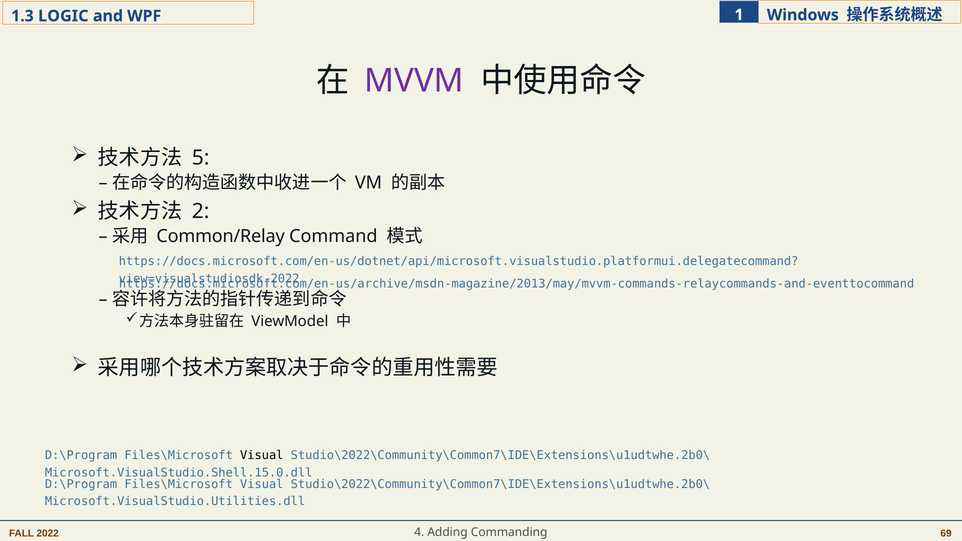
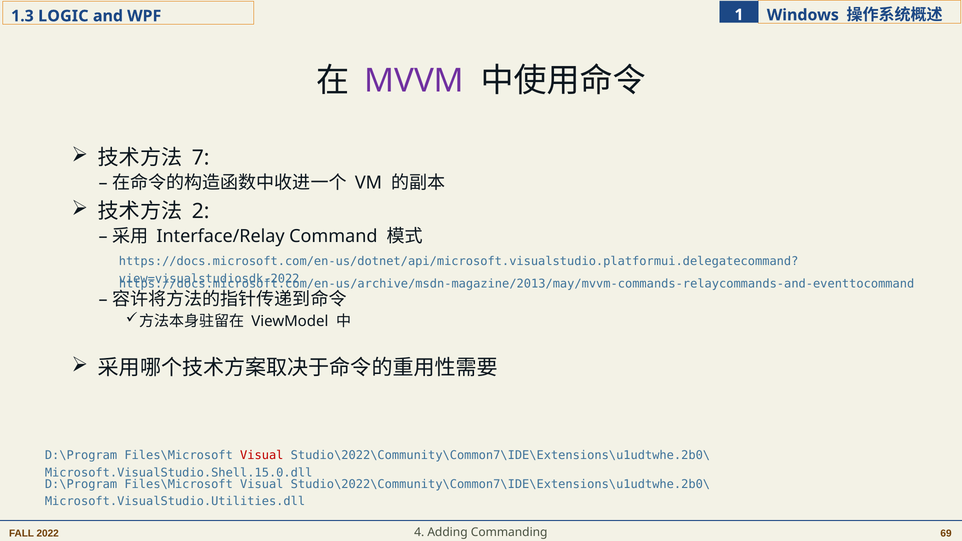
5: 5 -> 7 (201, 158)
Common/Relay: Common/Relay -> Interface/Relay (221, 236)
Visual colour: black -> red (262, 455)
